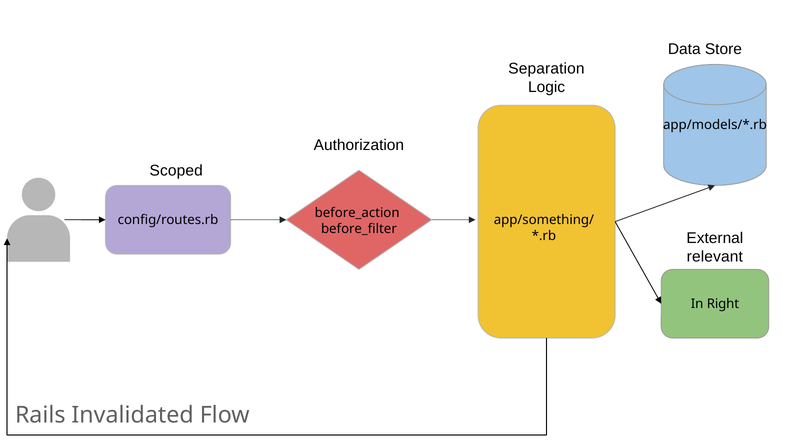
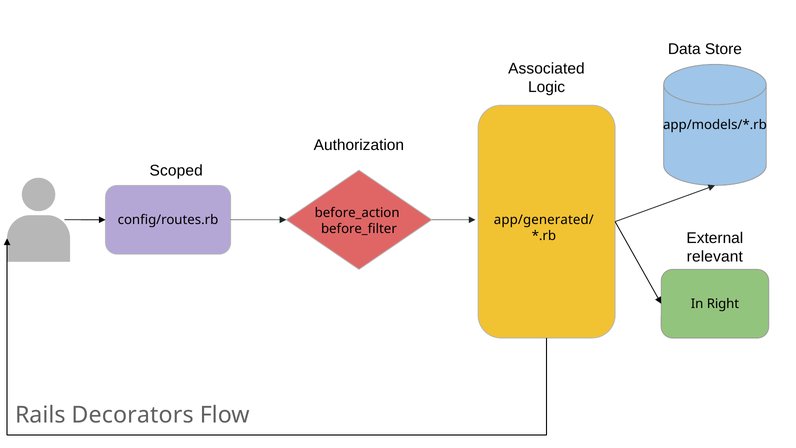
Separation: Separation -> Associated (546, 69)
app/something/: app/something/ -> app/generated/ (544, 220)
Invalidated: Invalidated -> Decorators (133, 415)
